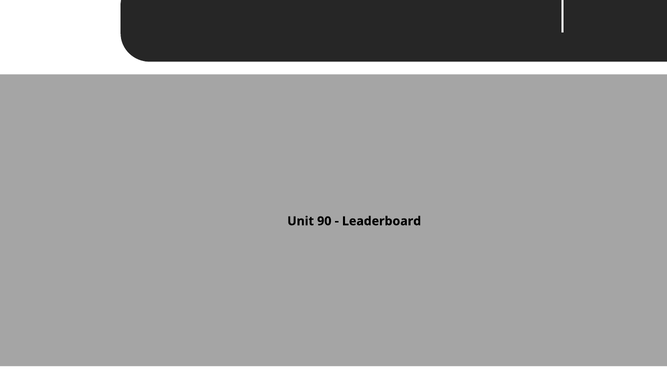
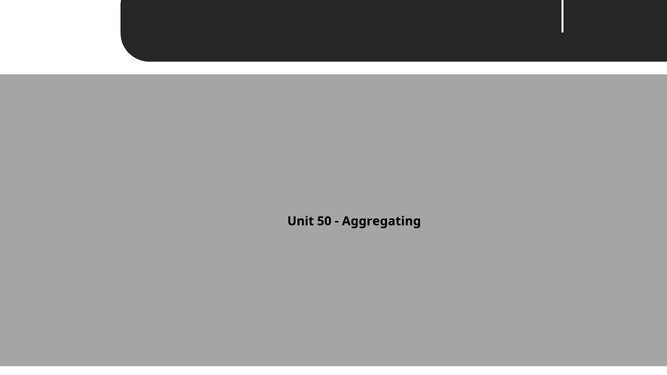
90: 90 -> 50 (324, 221)
Leaderboard: Leaderboard -> Aggregating (381, 221)
